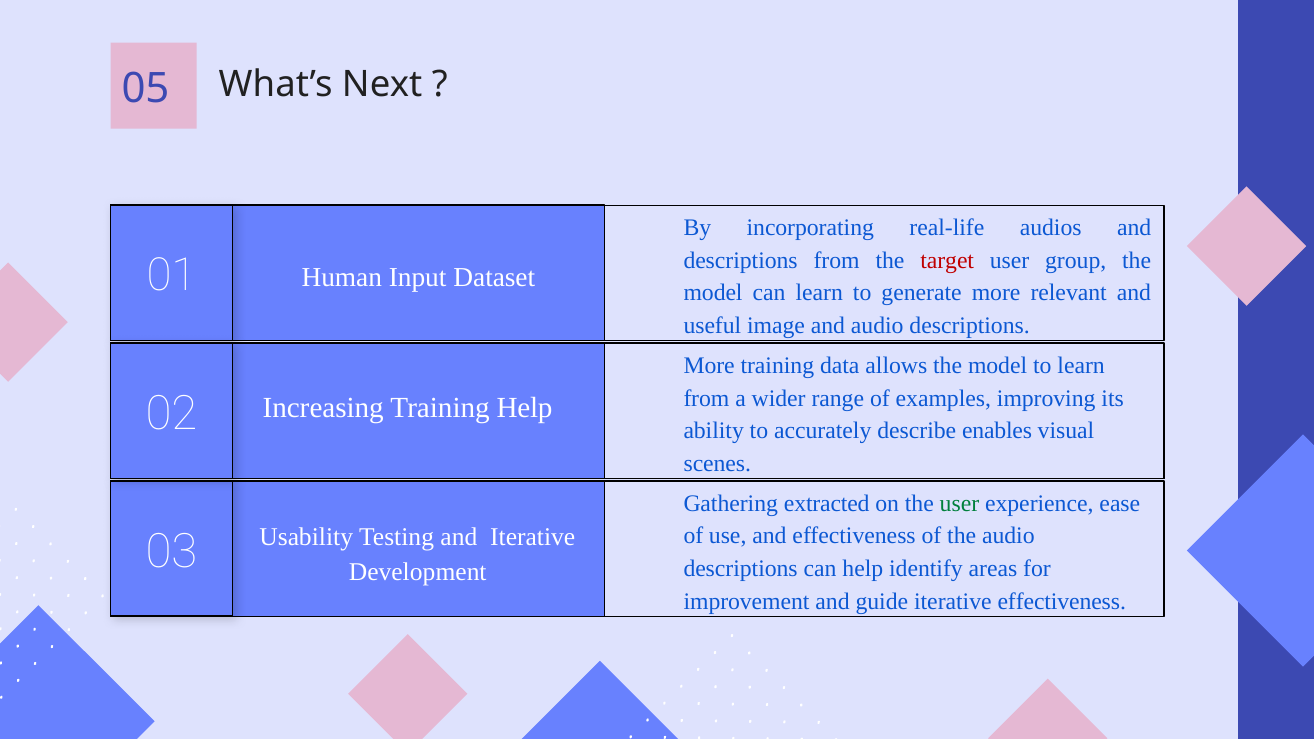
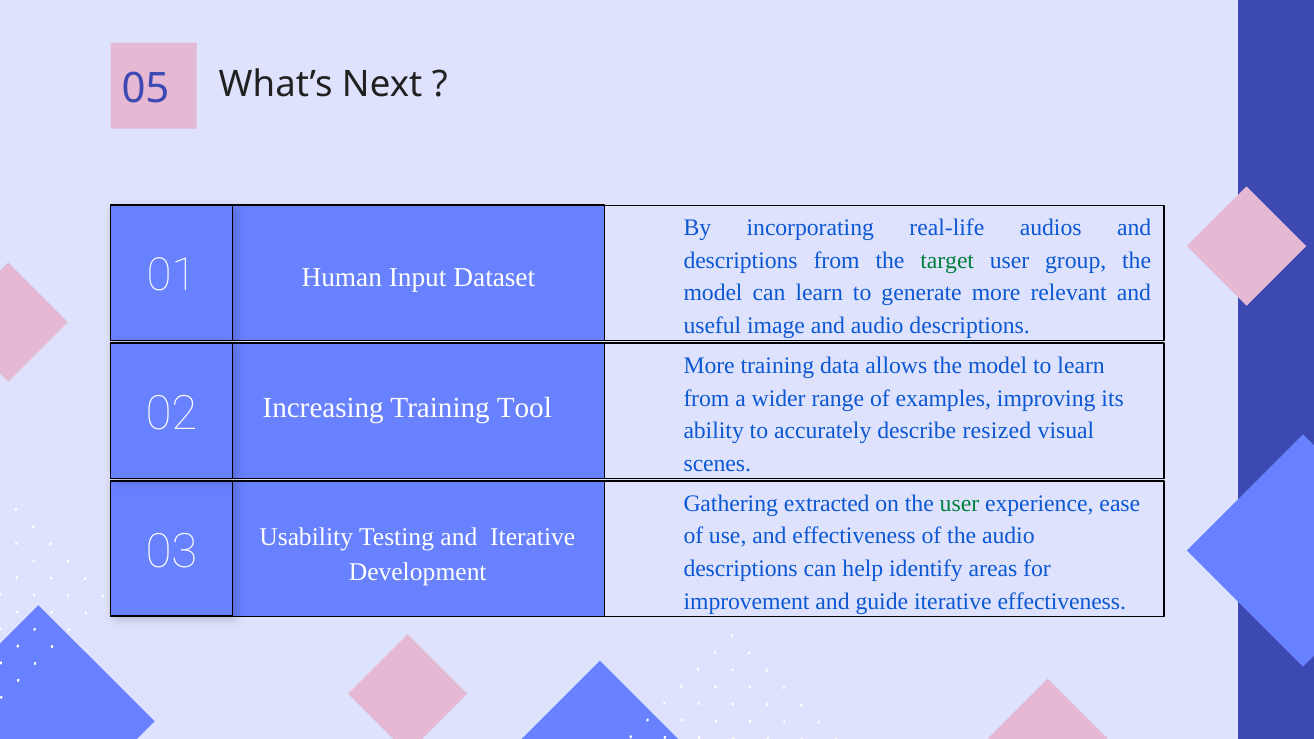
target colour: red -> green (947, 260)
Training Help: Help -> Tool (524, 408)
enables: enables -> resized (997, 431)
